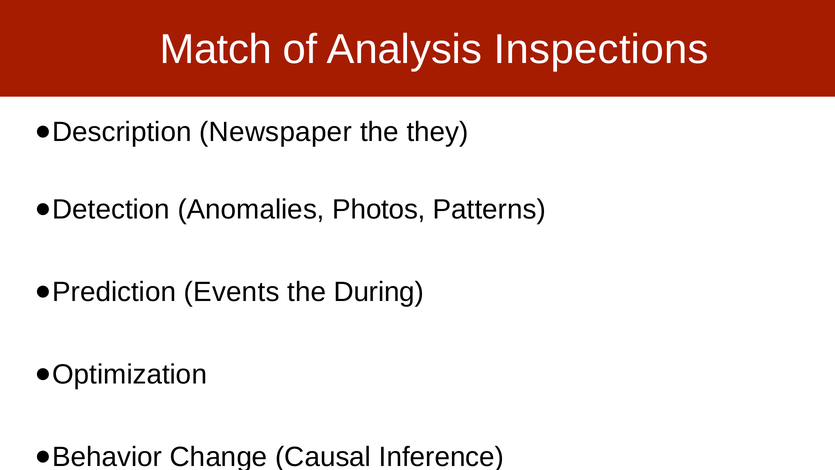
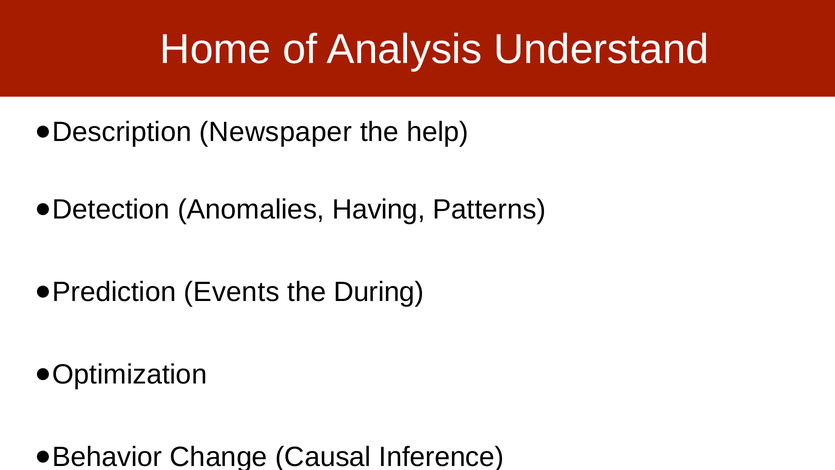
Match: Match -> Home (216, 49)
Inspections: Inspections -> Understand (601, 49)
they: they -> help (438, 132)
Photos: Photos -> Having (379, 209)
